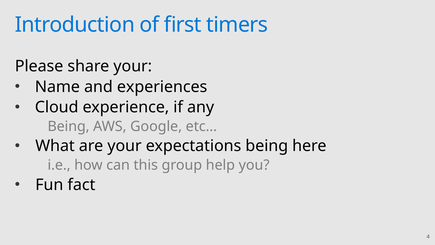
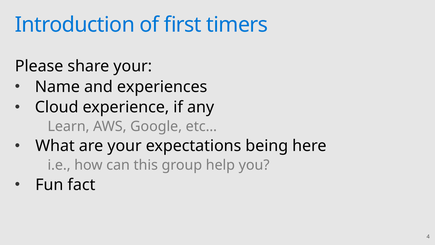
Being: Being -> Learn (68, 126)
